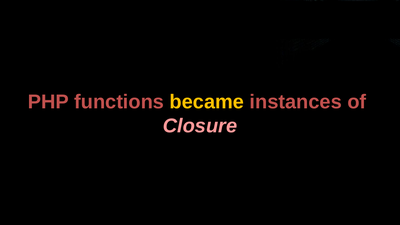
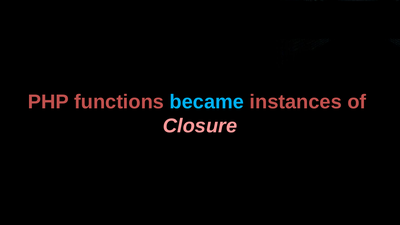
became colour: yellow -> light blue (207, 102)
